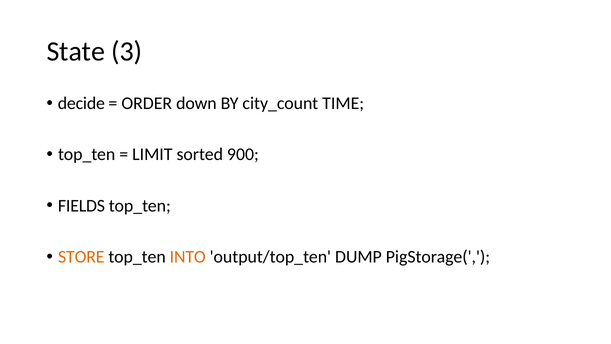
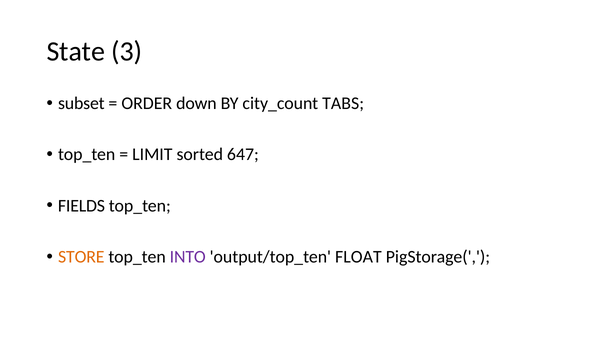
decide: decide -> subset (81, 103)
TIME: TIME -> TABS (343, 103)
900: 900 -> 647 (243, 154)
INTO colour: orange -> purple (188, 257)
DUMP: DUMP -> FLOAT (358, 257)
